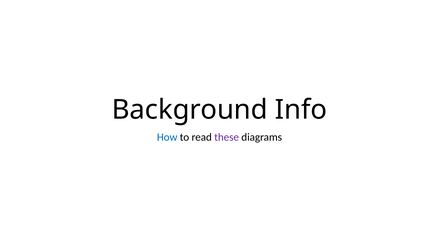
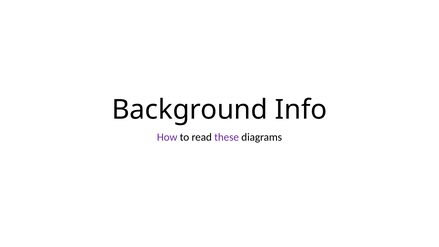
How colour: blue -> purple (167, 137)
